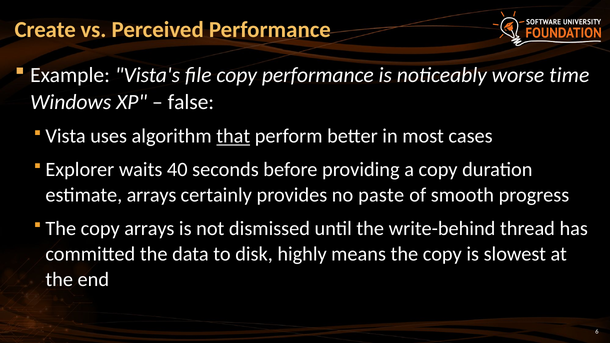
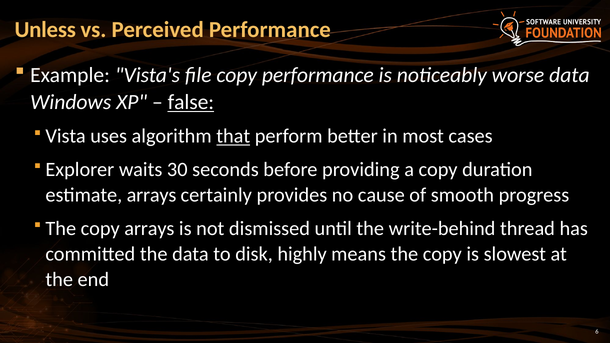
Create: Create -> Unless (45, 30)
worse time: time -> data (569, 75)
false underline: none -> present (191, 102)
40: 40 -> 30 (177, 170)
paste: paste -> cause (381, 195)
